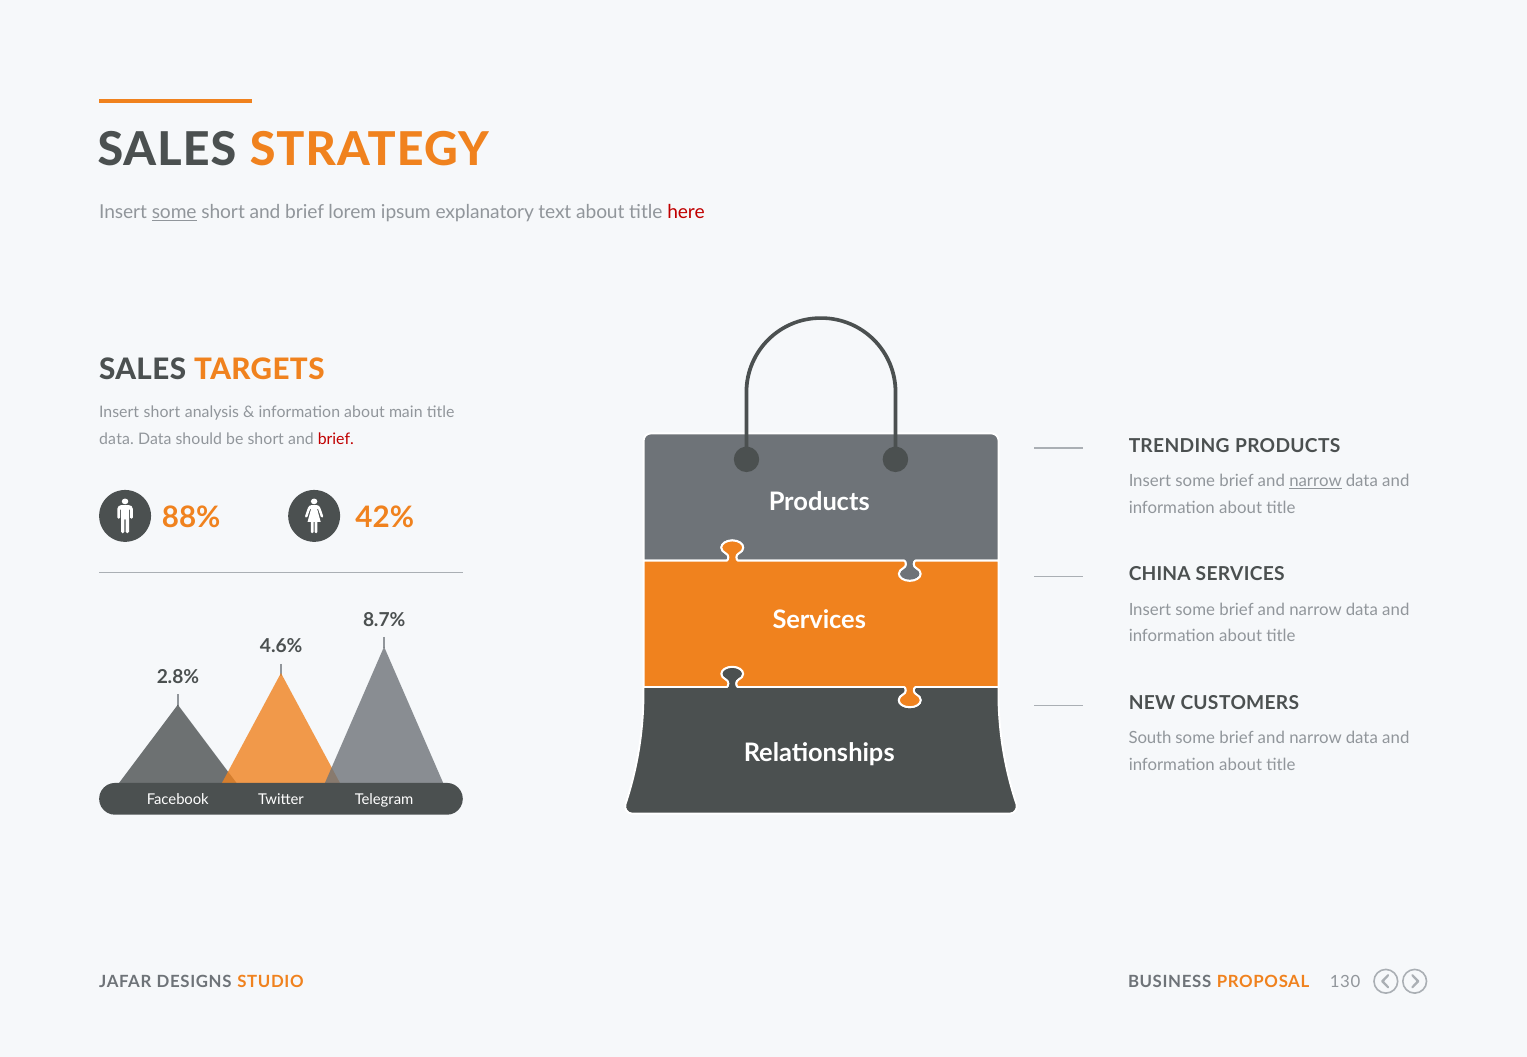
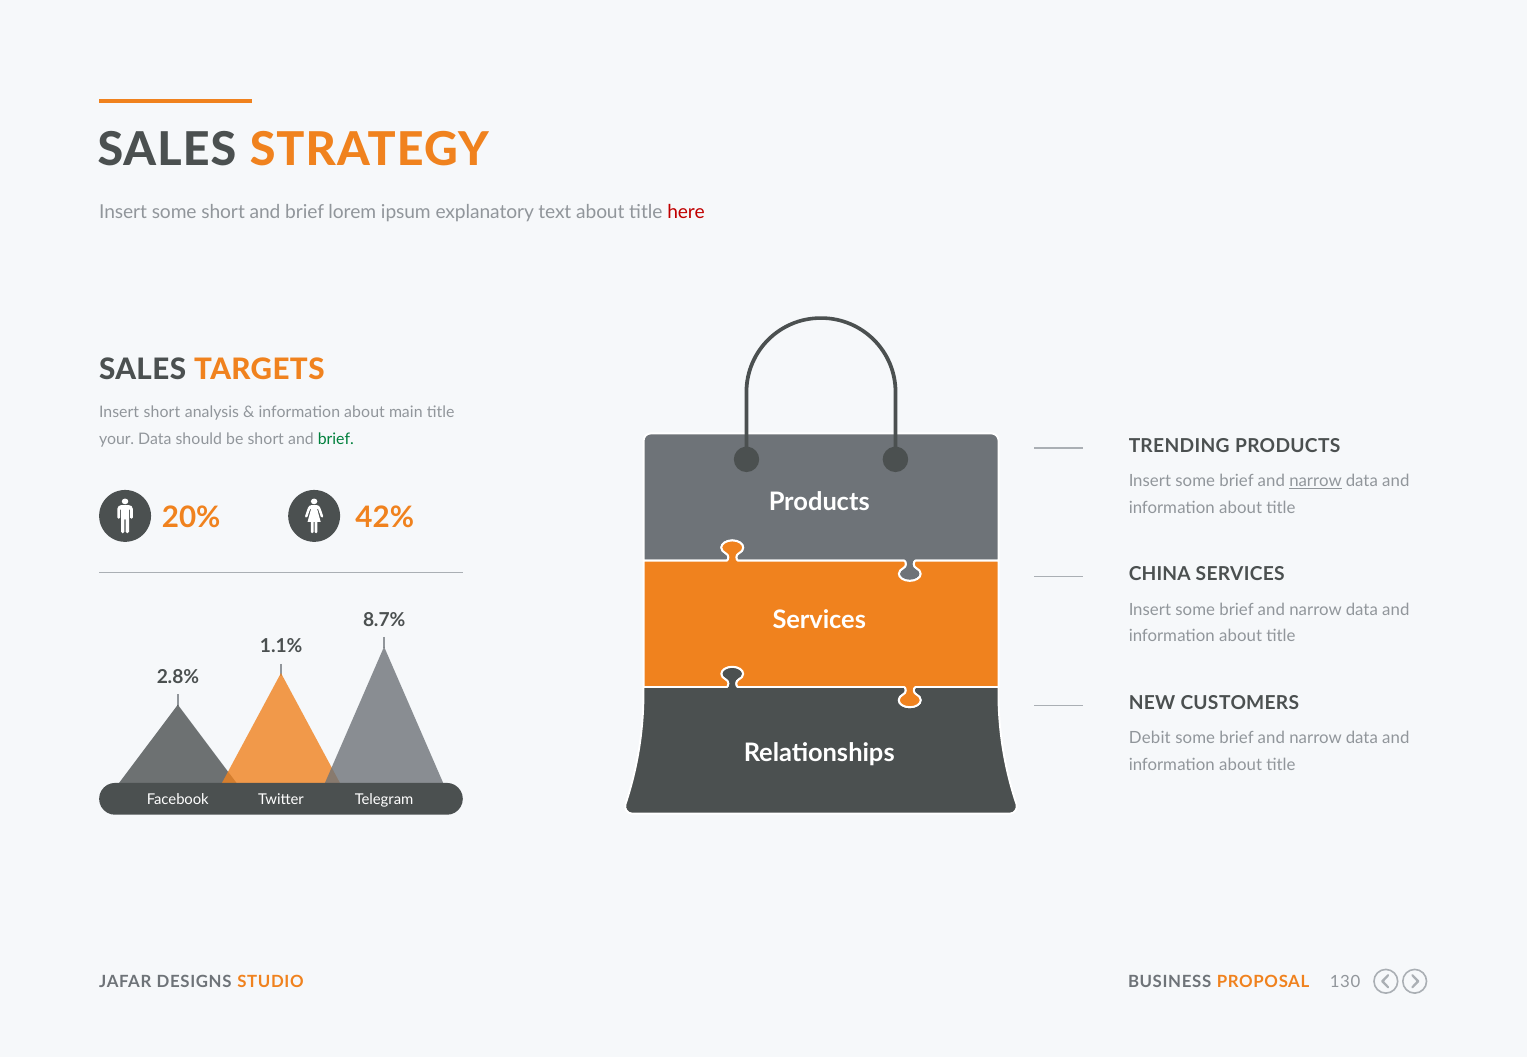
some underline: present -> none (174, 212)
data: data -> your (117, 439)
brief colour: red -> green (336, 439)
88%: 88% -> 20% (191, 518)
4.6%: 4.6% -> 1.1% (281, 647)
South: South -> Debit (1150, 739)
